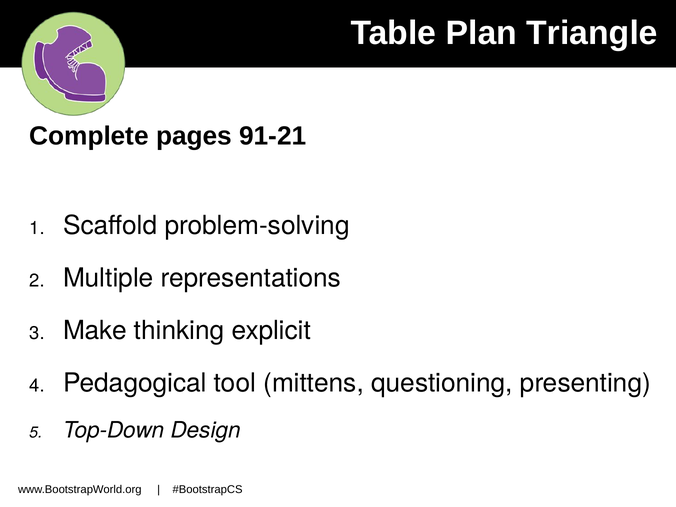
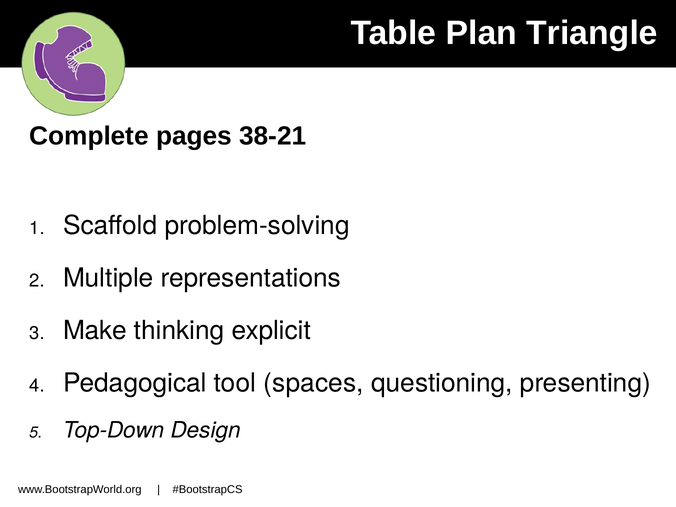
91-21: 91-21 -> 38-21 (273, 136)
mittens: mittens -> spaces (313, 383)
